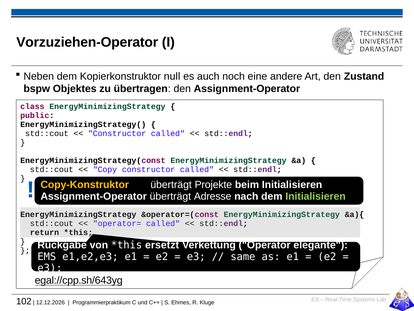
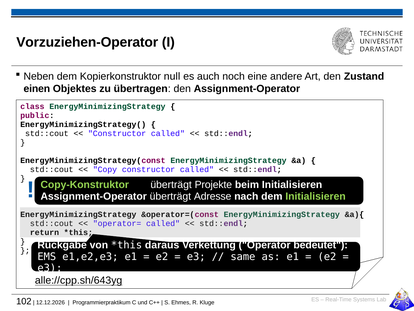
bspw: bspw -> einen (37, 89)
Copy-Konstruktor colour: yellow -> light green (85, 185)
ersetzt: ersetzt -> daraus (162, 245)
elegante: elegante -> bedeutet (321, 245)
egal://cpp.sh/643yg: egal://cpp.sh/643yg -> alle://cpp.sh/643yg (79, 280)
